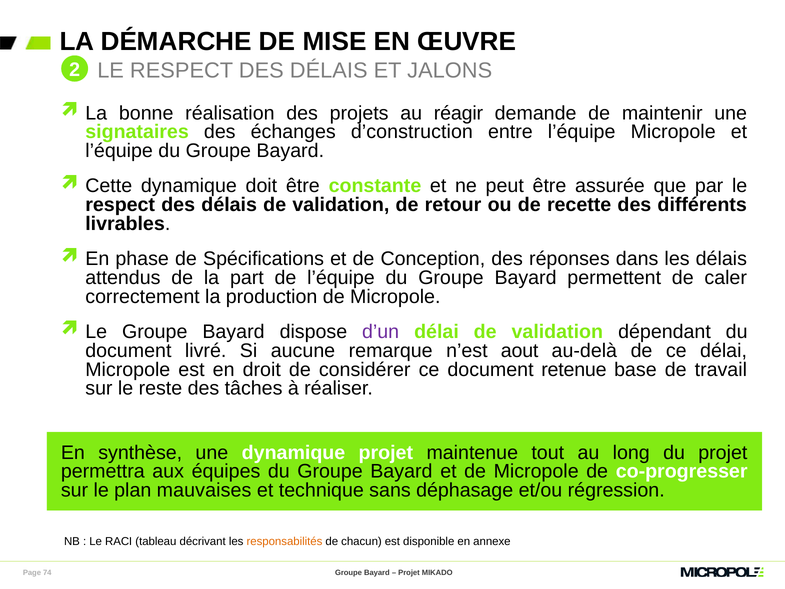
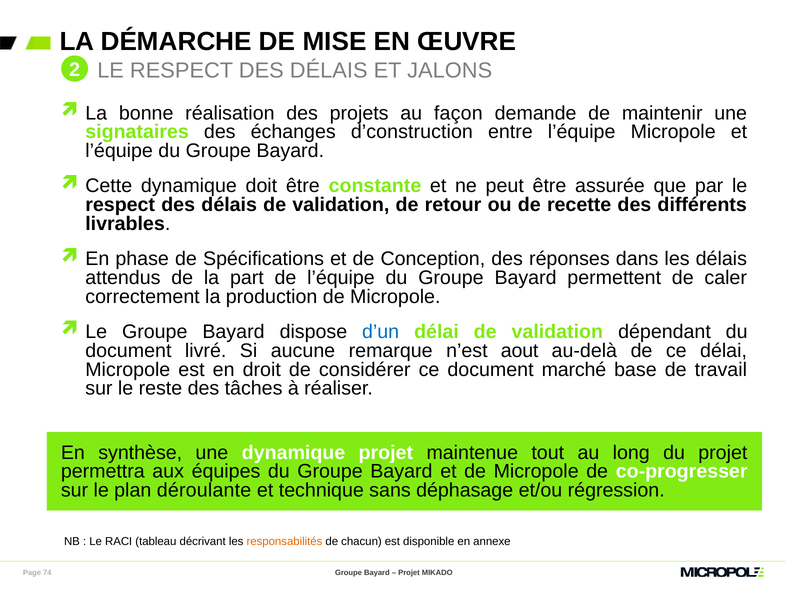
réagir: réagir -> façon (458, 113)
d’un colour: purple -> blue (381, 332)
retenue: retenue -> marché (574, 369)
mauvaises: mauvaises -> déroulante (204, 490)
